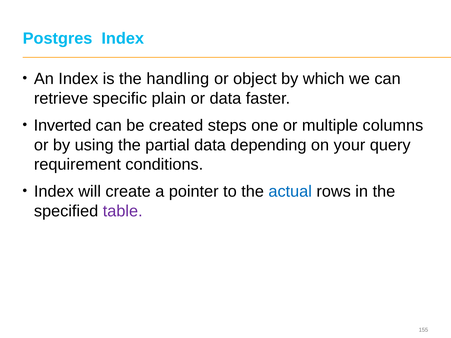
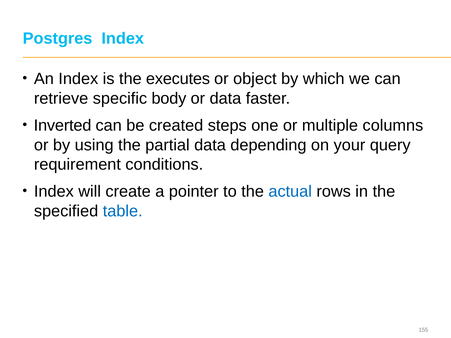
handling: handling -> executes (178, 79)
plain: plain -> body (169, 99)
table colour: purple -> blue (123, 211)
